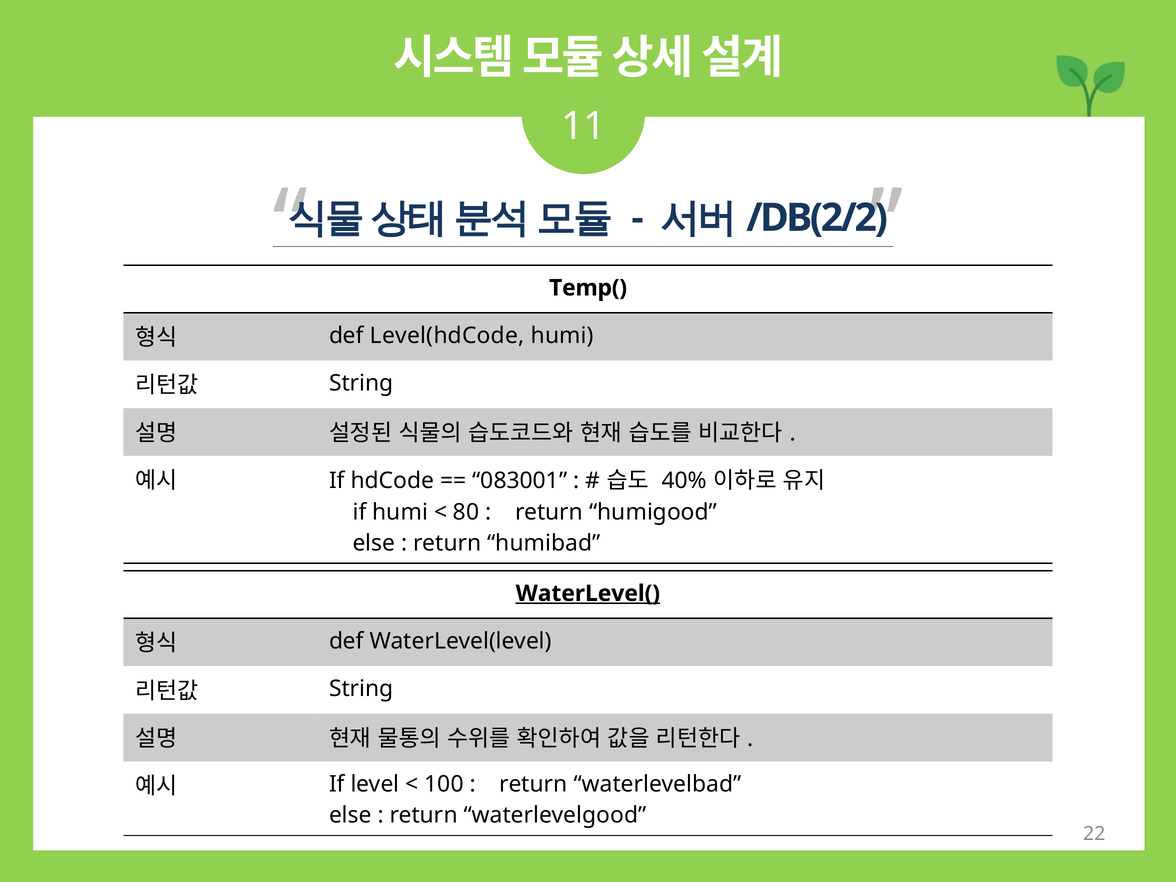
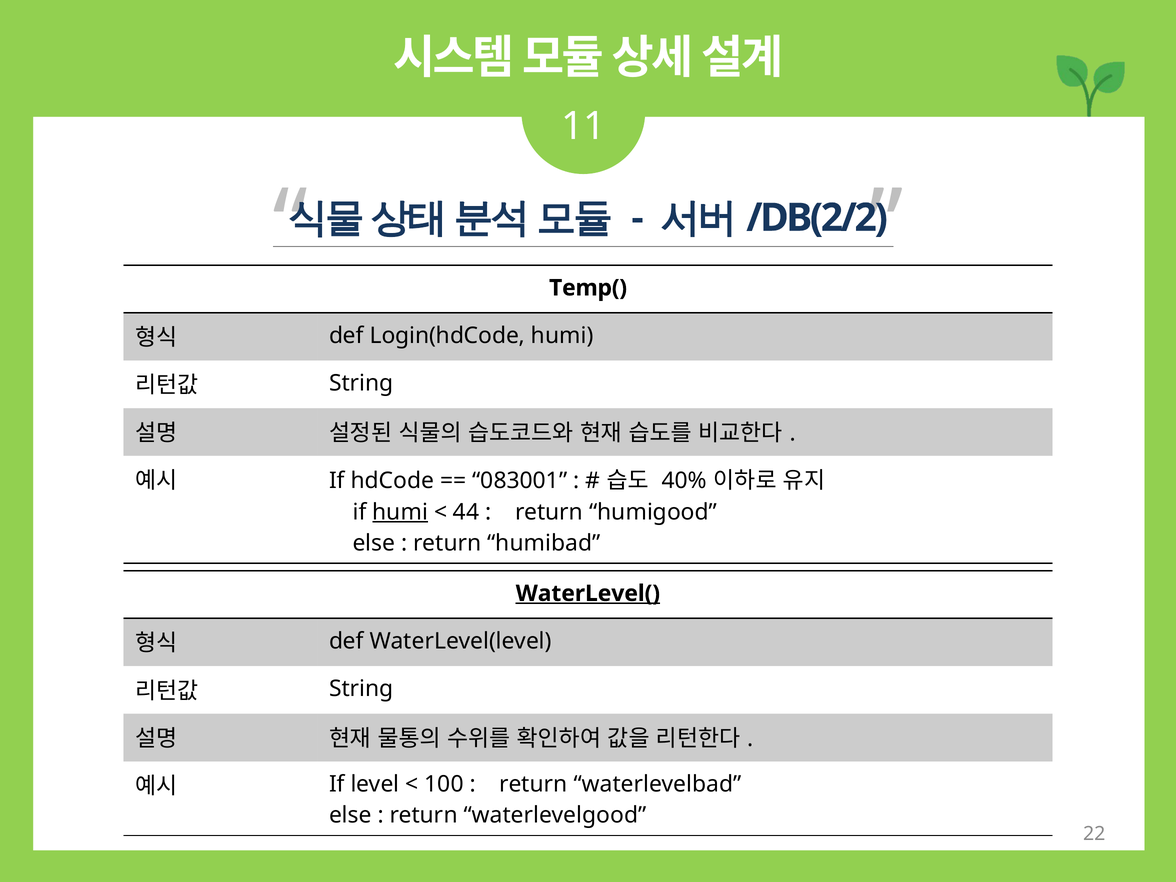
Level(hdCode: Level(hdCode -> Login(hdCode (447, 336)
humi underline: none -> present (400, 512)
80: 80 -> 44 (466, 512)
